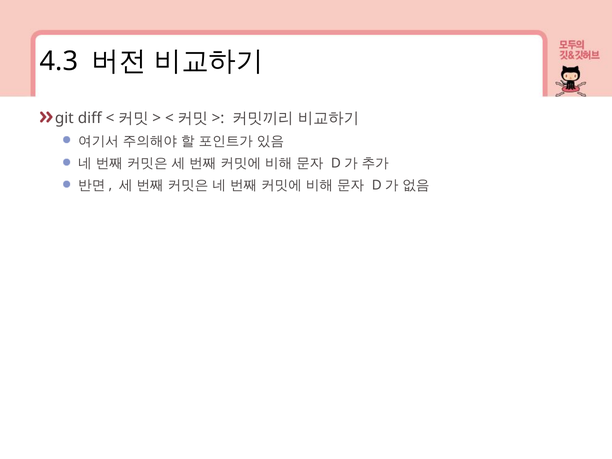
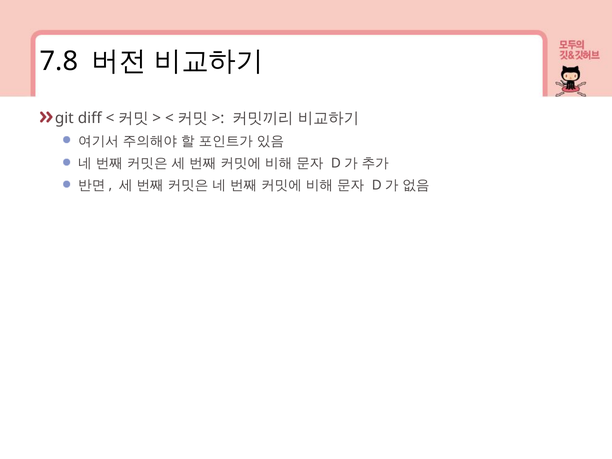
4.3: 4.3 -> 7.8 (59, 61)
